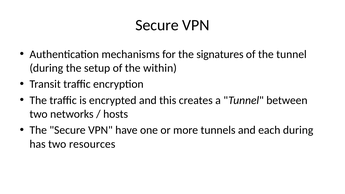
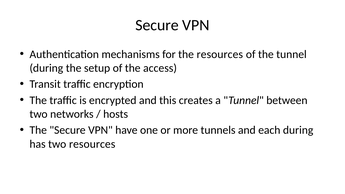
the signatures: signatures -> resources (220, 54)
within: within -> access (160, 68)
